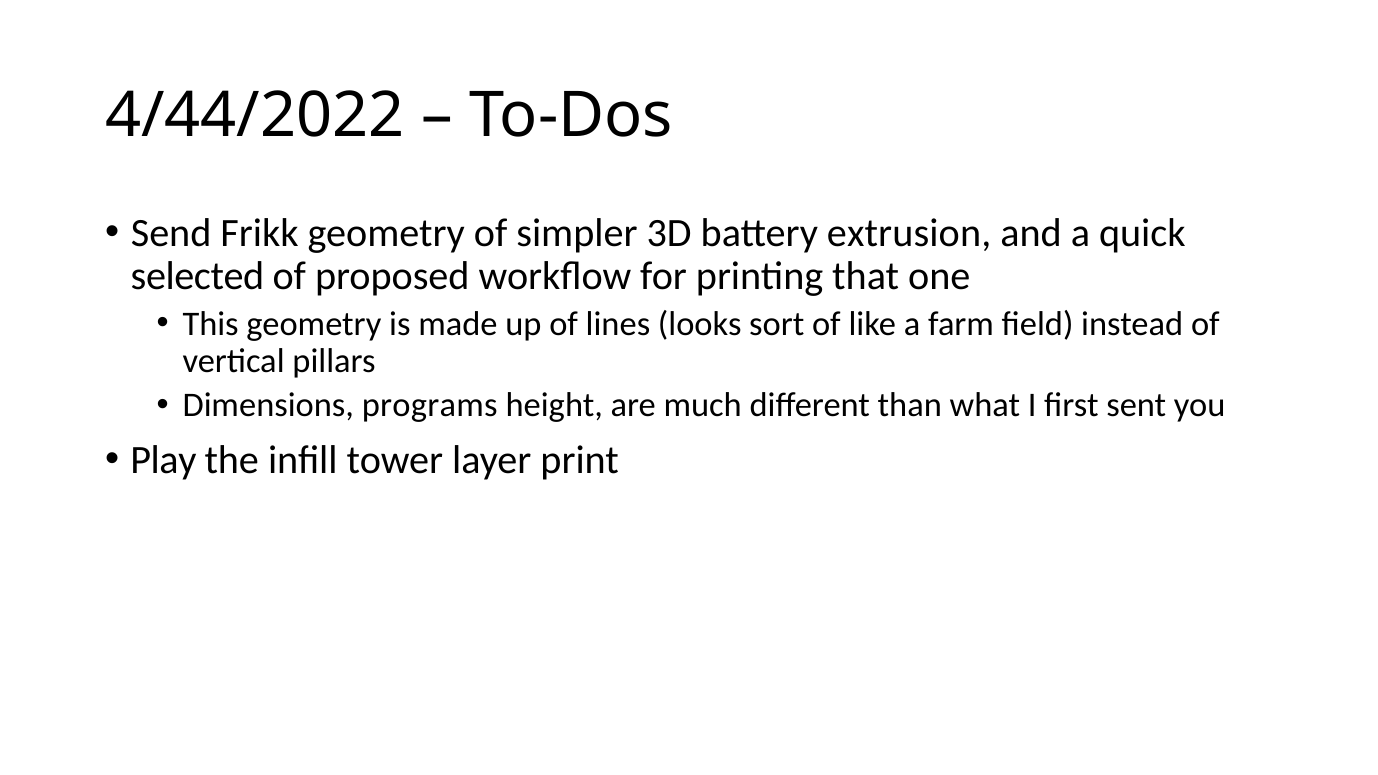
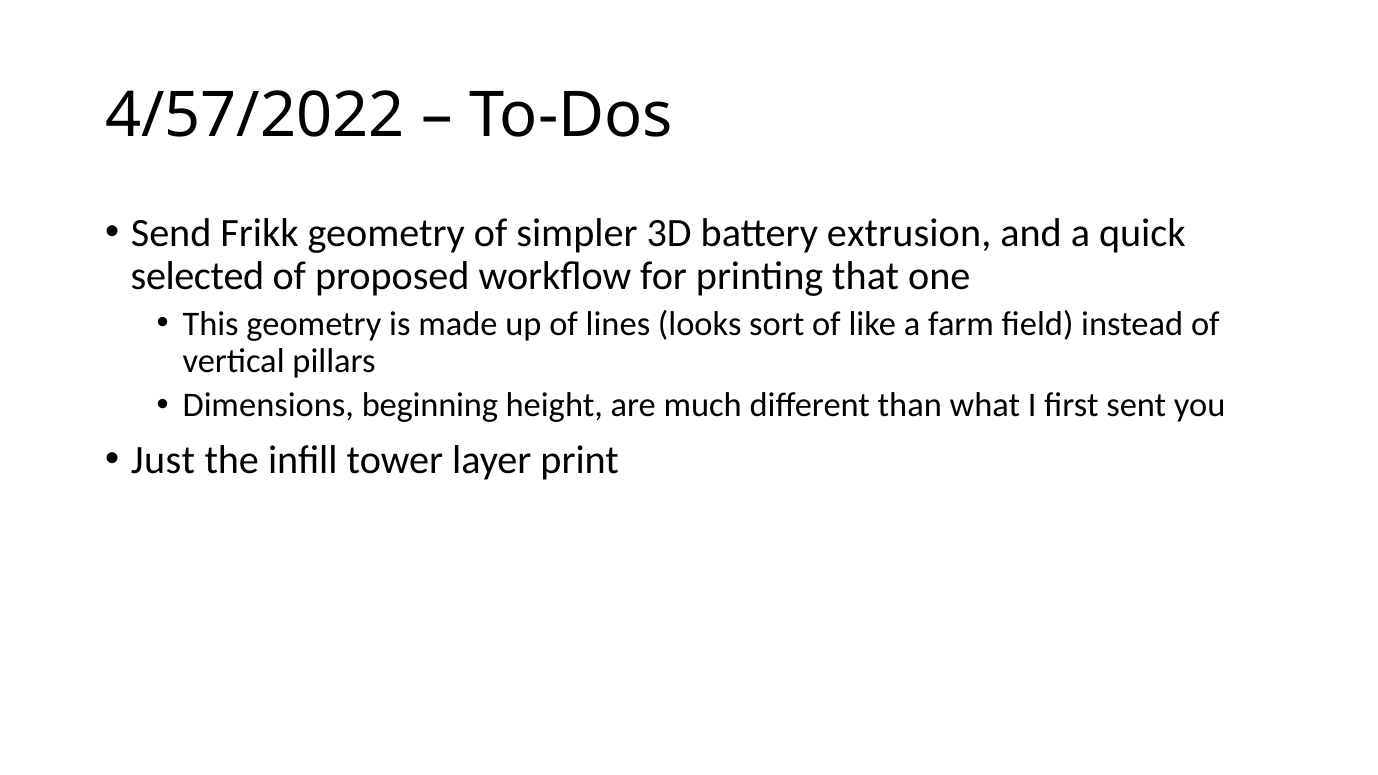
4/44/2022: 4/44/2022 -> 4/57/2022 (255, 116)
programs: programs -> beginning (430, 405)
Play: Play -> Just (163, 460)
